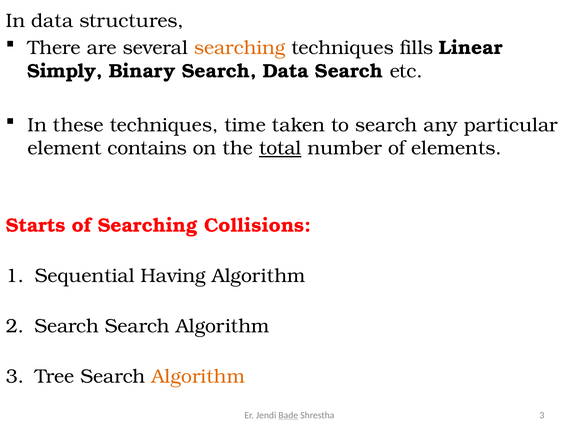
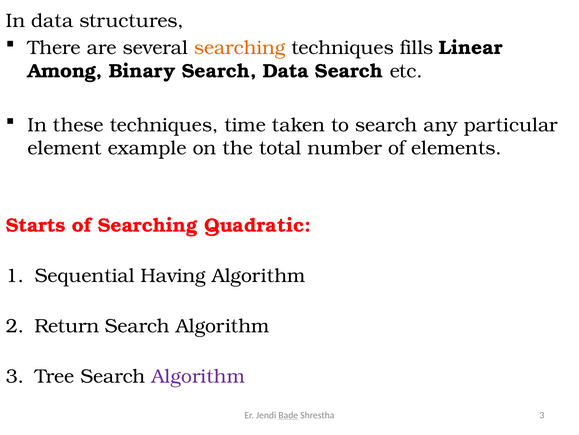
Simply: Simply -> Among (65, 71)
contains: contains -> example (147, 148)
total underline: present -> none (280, 148)
Collisions: Collisions -> Quadratic (258, 225)
Search: Search -> Return (67, 326)
Algorithm colour: orange -> purple (198, 376)
